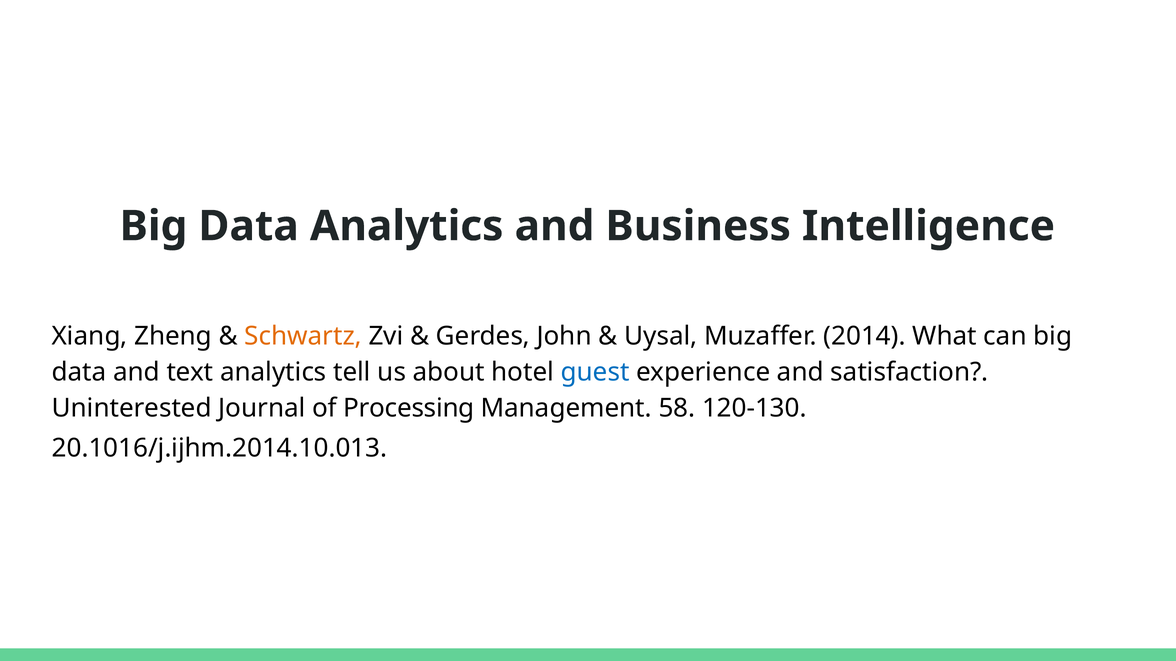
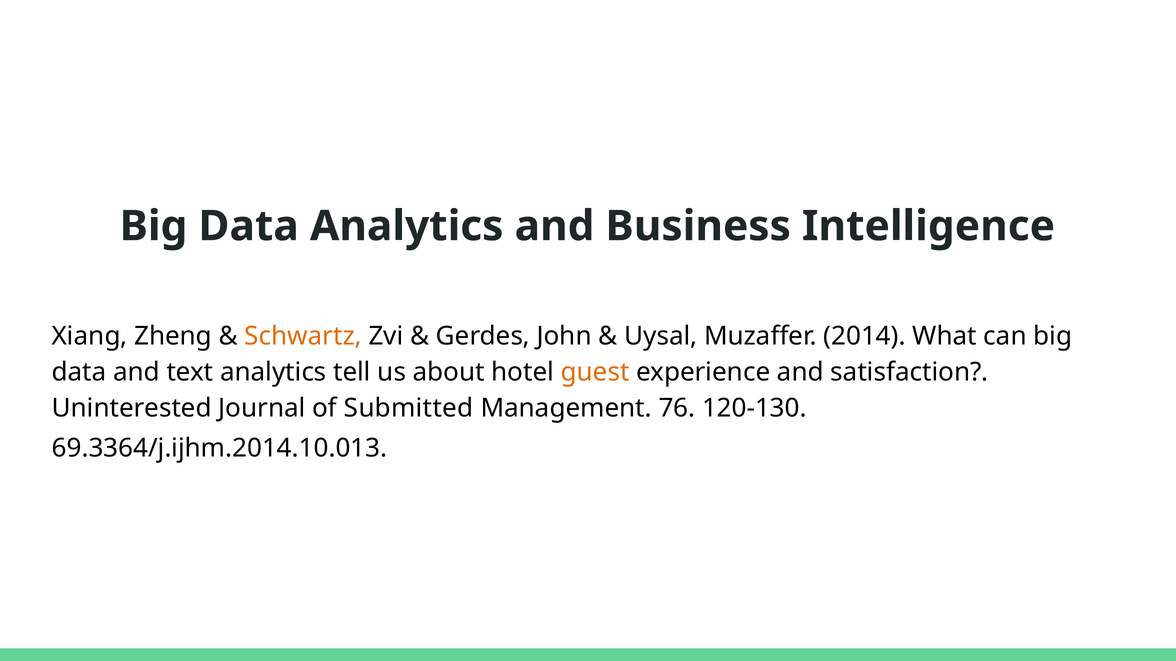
guest colour: blue -> orange (595, 372)
Processing: Processing -> Submitted (409, 408)
58: 58 -> 76 (677, 408)
20.1016/j.ijhm.2014.10.013: 20.1016/j.ijhm.2014.10.013 -> 69.3364/j.ijhm.2014.10.013 (220, 448)
